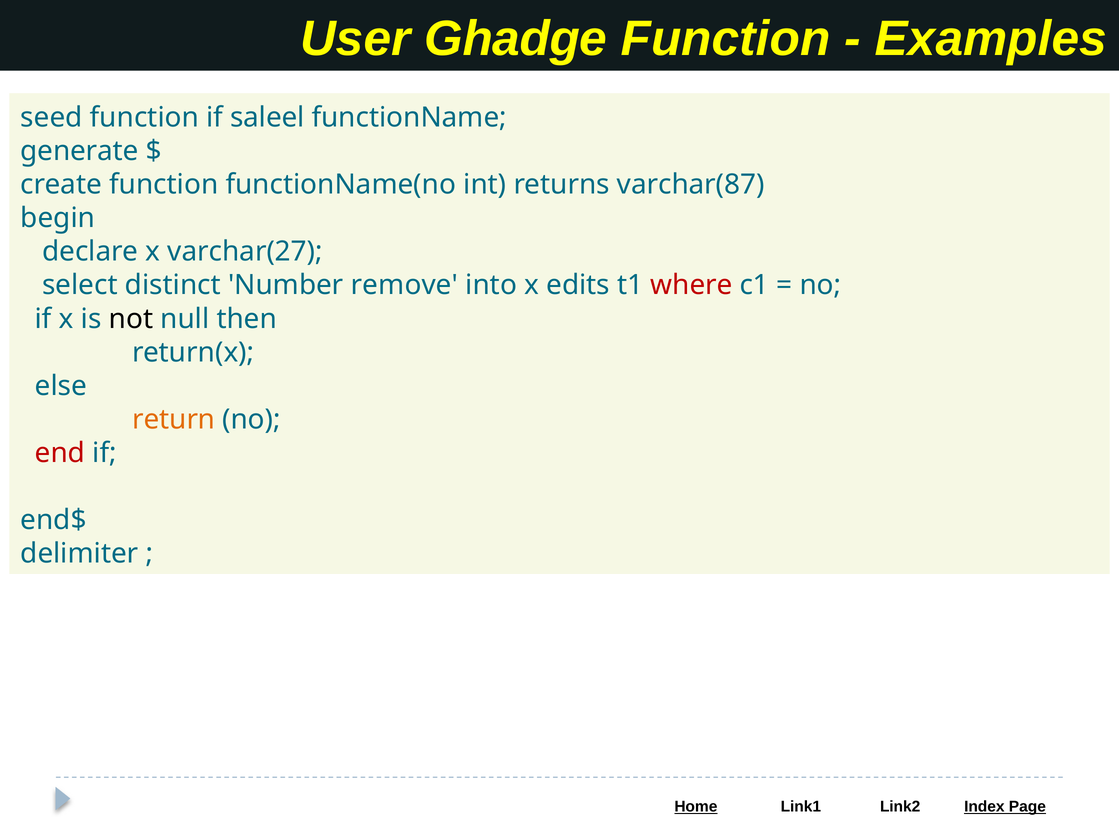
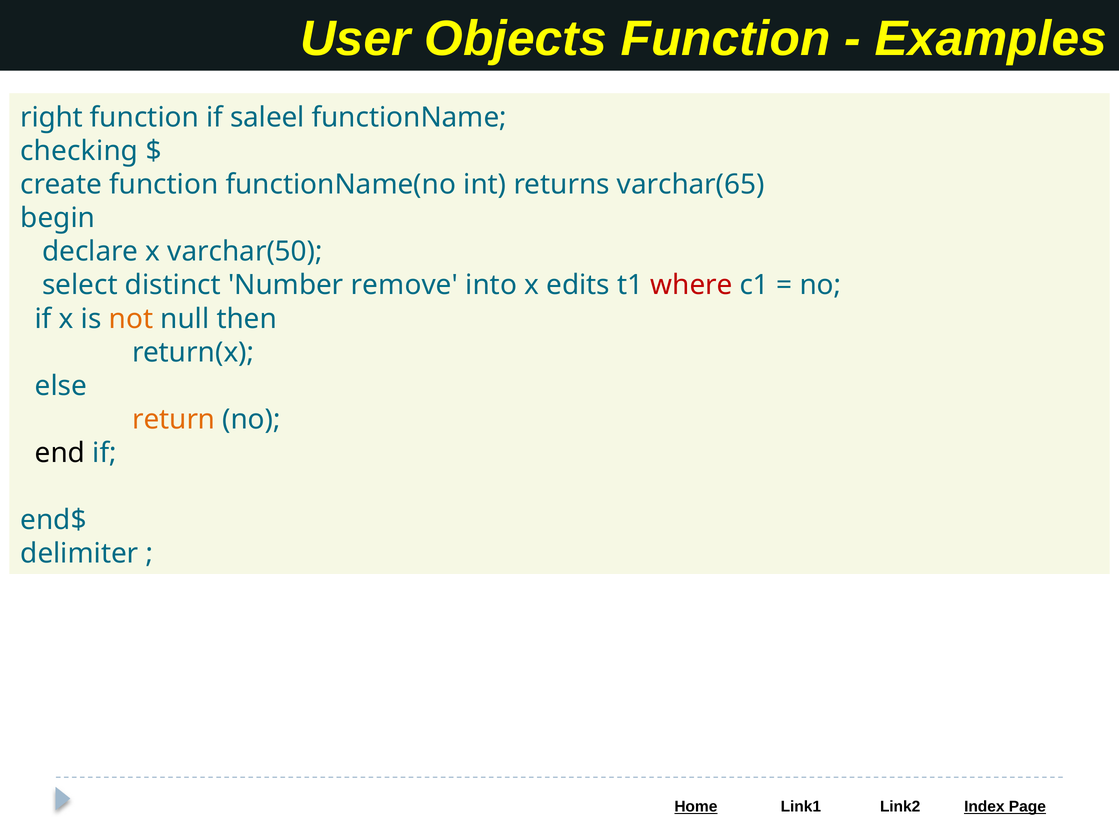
Ghadge: Ghadge -> Objects (516, 39)
seed: seed -> right (52, 117)
generate: generate -> checking (79, 151)
varchar(87: varchar(87 -> varchar(65 (691, 185)
varchar(27: varchar(27 -> varchar(50 (245, 252)
not colour: black -> orange (131, 319)
end colour: red -> black (60, 453)
